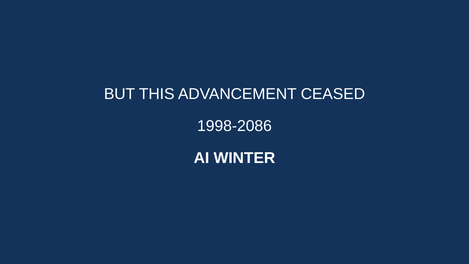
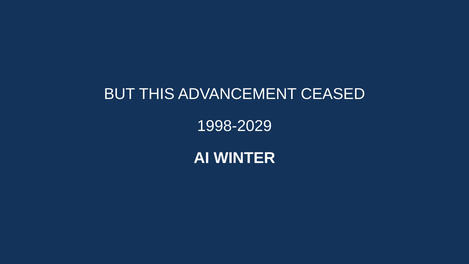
1998-2086: 1998-2086 -> 1998-2029 (234, 126)
